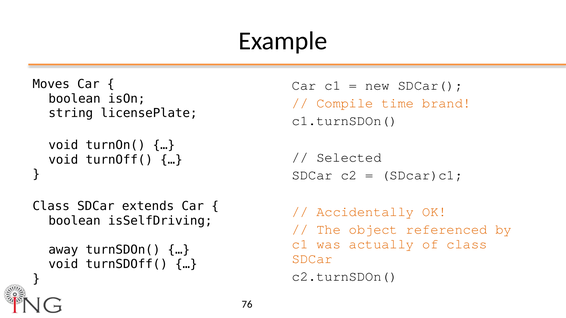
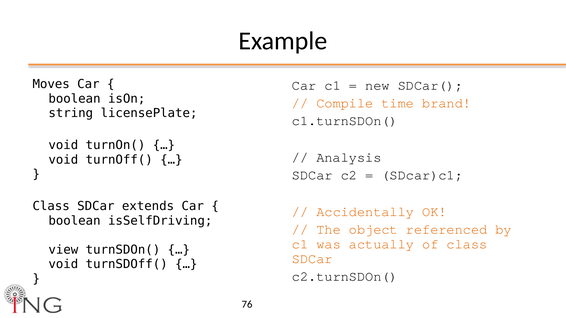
Selected: Selected -> Analysis (349, 158)
away: away -> view (63, 250)
